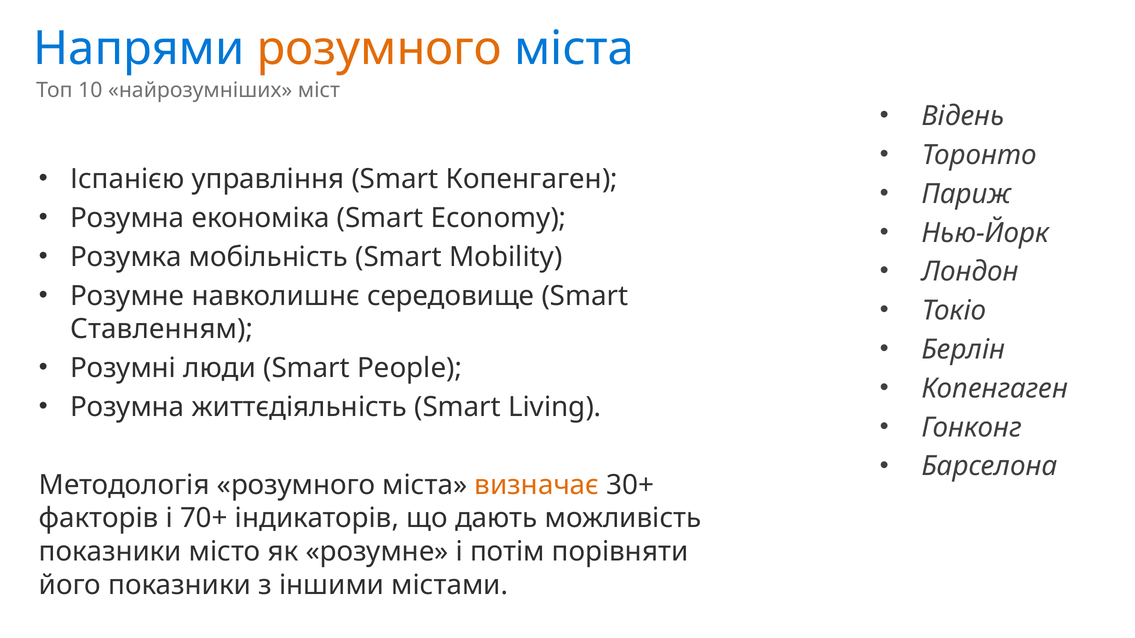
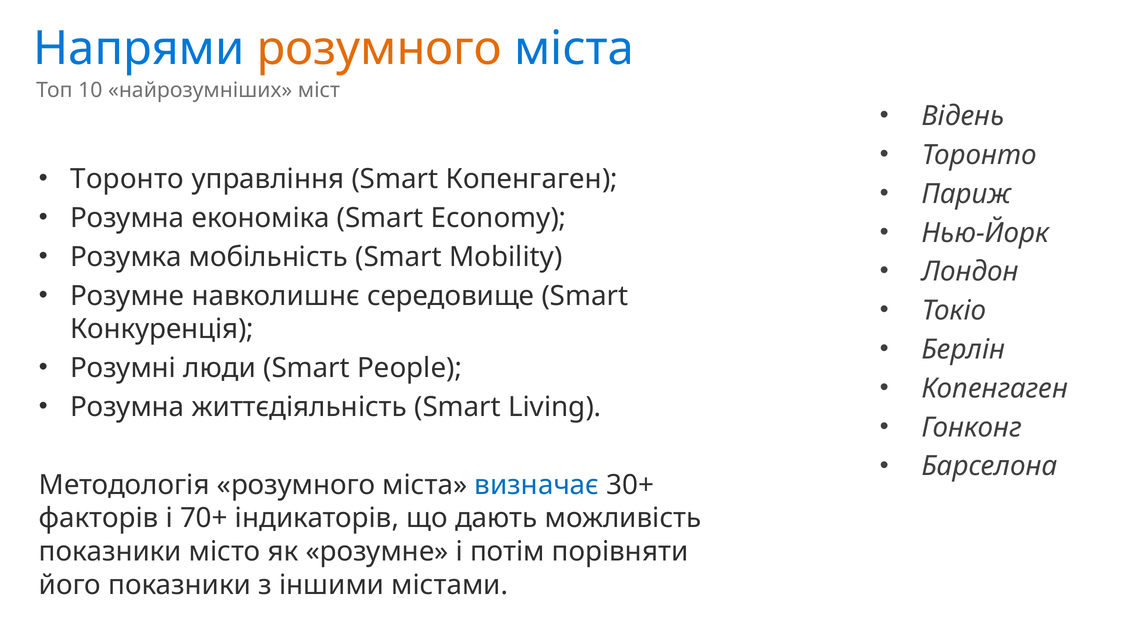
Іспанією: Іспанією -> Торонто (127, 179)
Ставленням: Ставленням -> Конкуренція (162, 329)
визначає colour: orange -> blue (537, 485)
